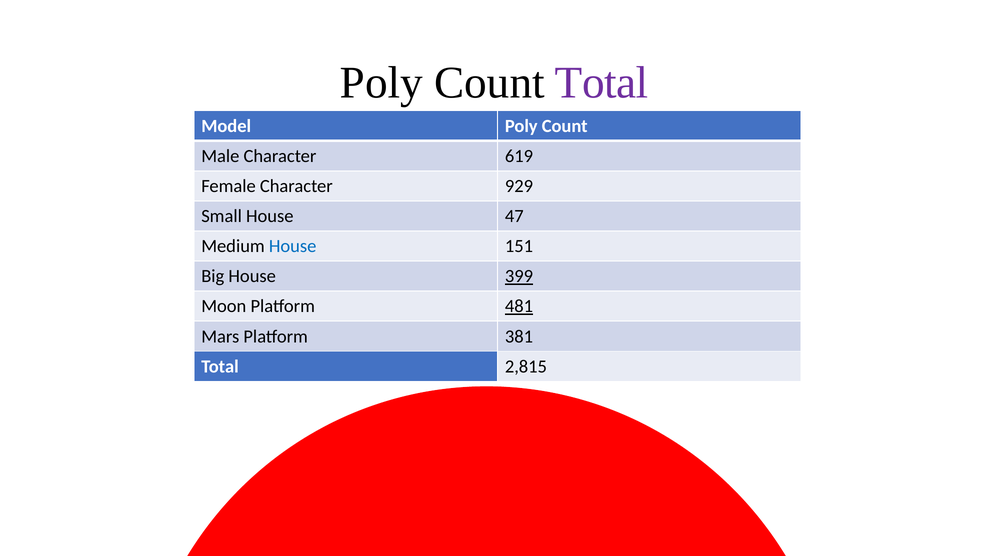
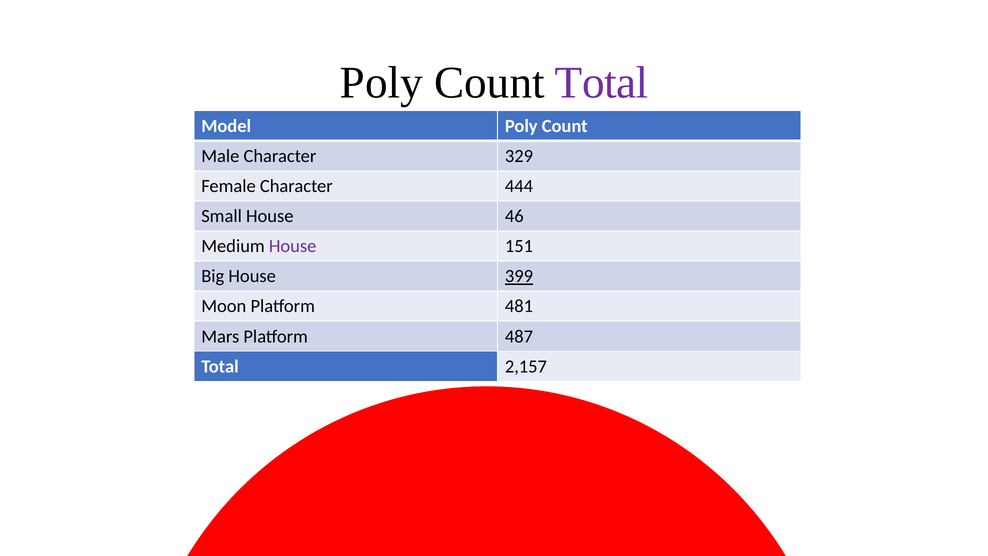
619: 619 -> 329 (519, 156)
929: 929 -> 444 (519, 186)
47: 47 -> 46 (514, 216)
House colour: blue -> purple (293, 246)
481 underline: present -> none (519, 306)
381: 381 -> 487 (519, 336)
2,815: 2,815 -> 2,157 (526, 366)
